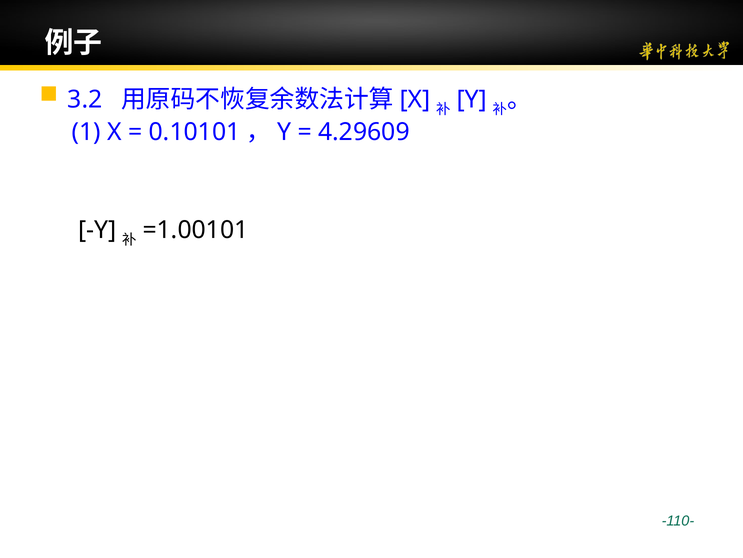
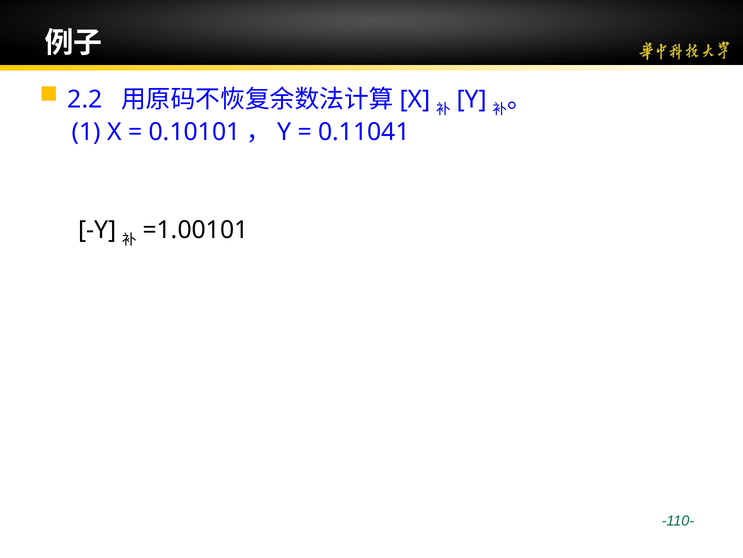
3.2: 3.2 -> 2.2 (85, 100)
4.29609: 4.29609 -> 0.11041 (364, 132)
